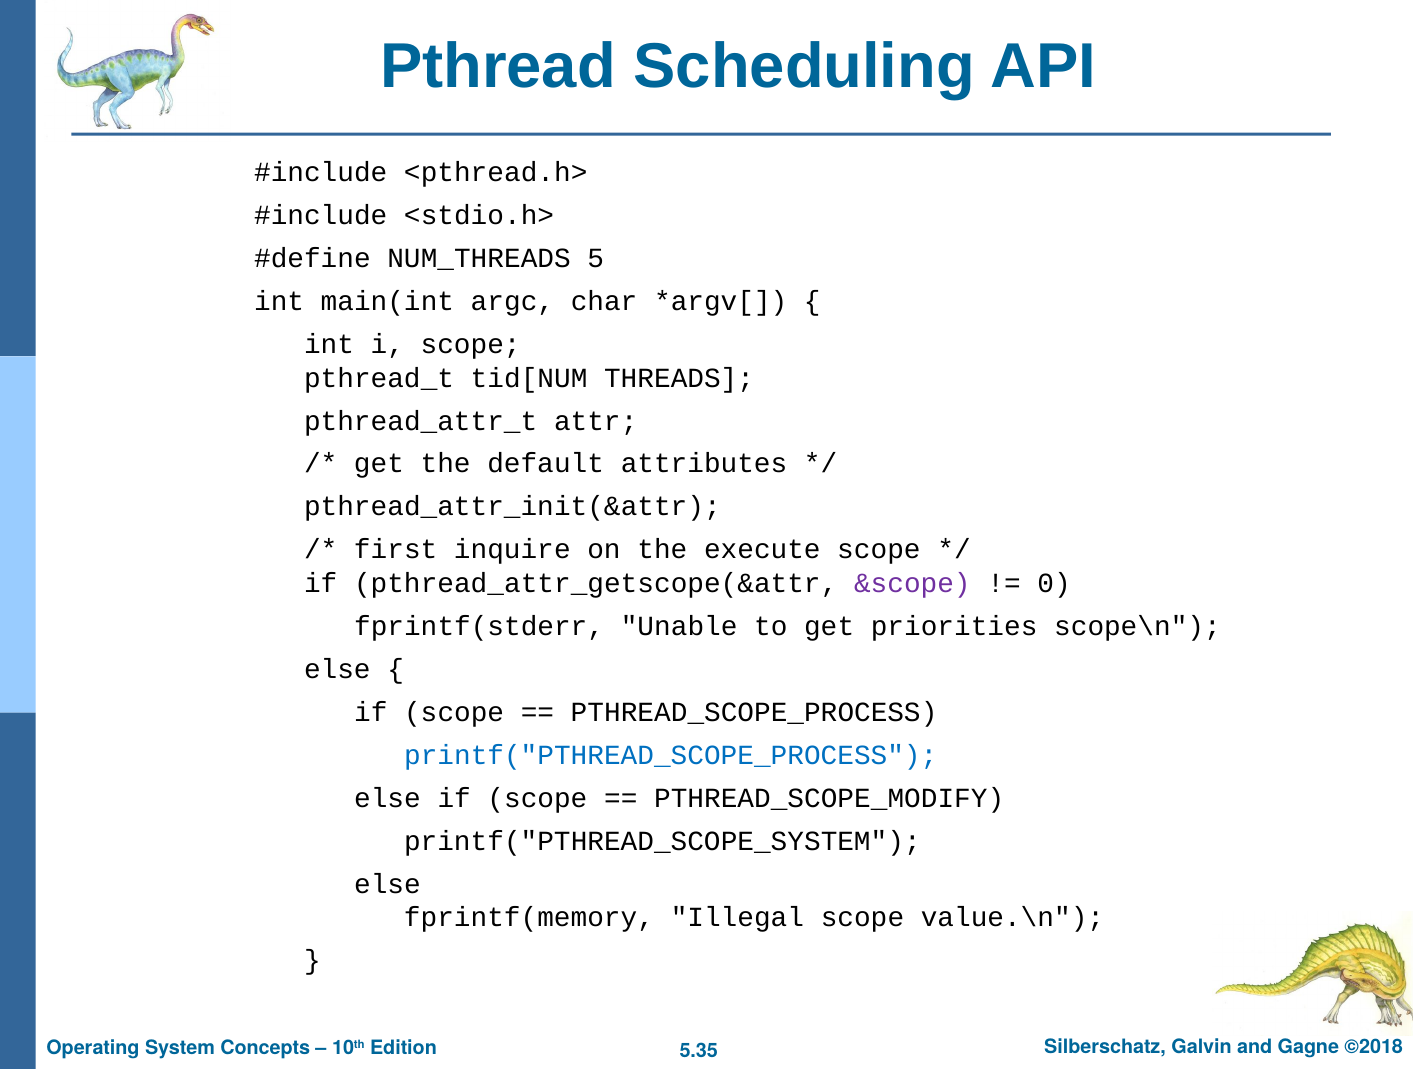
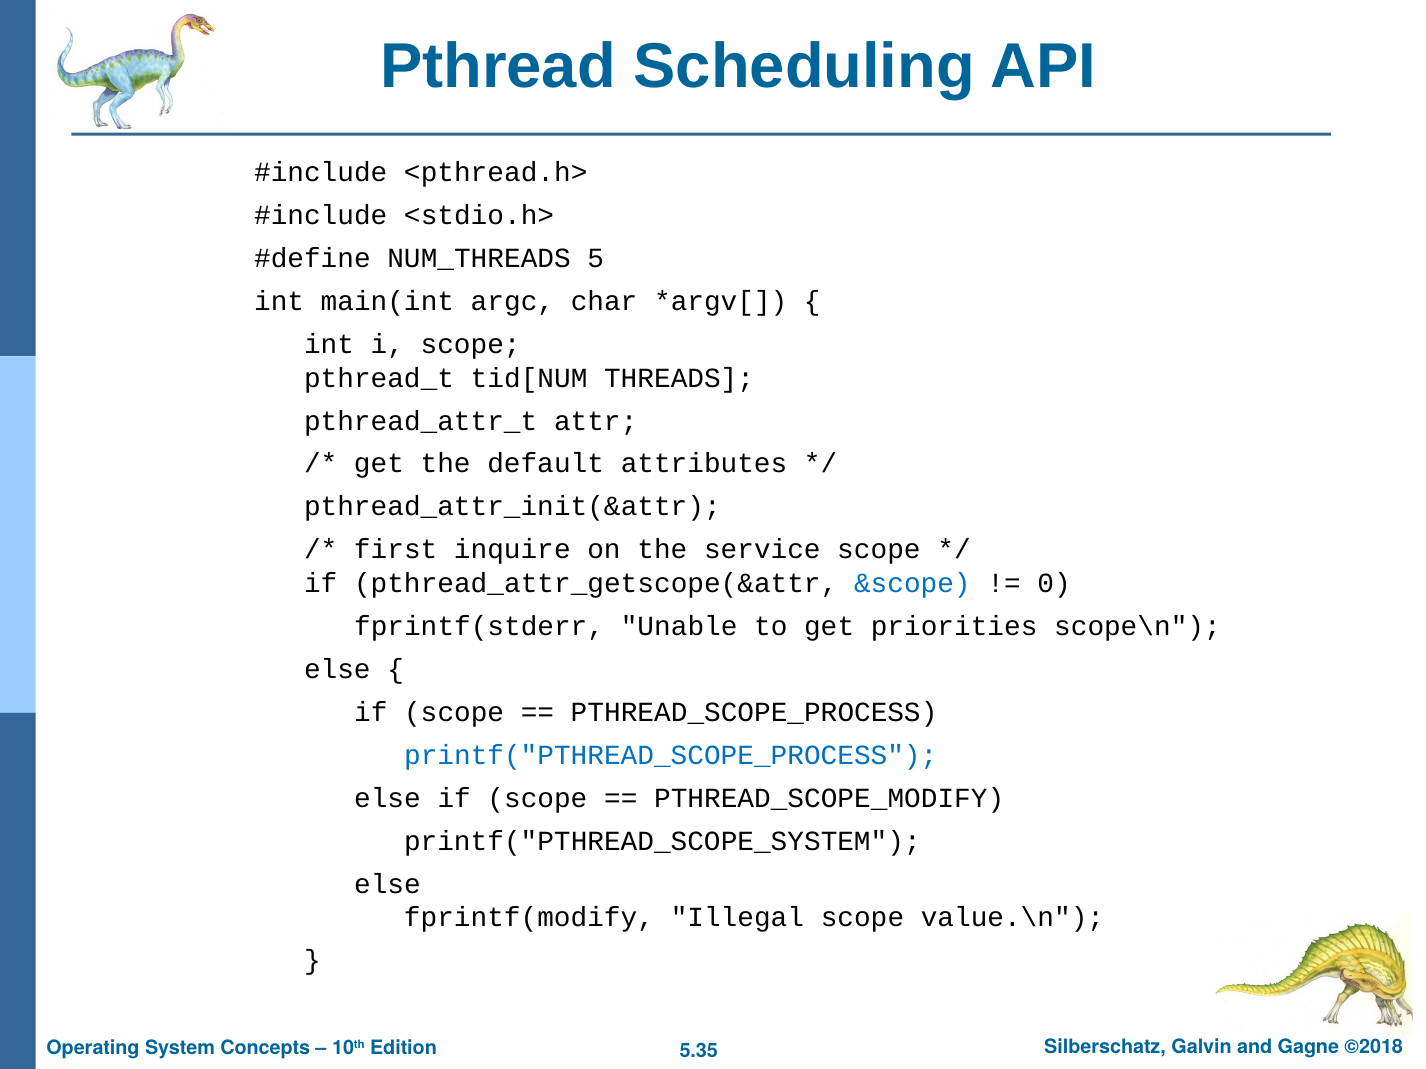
execute: execute -> service (762, 550)
&scope colour: purple -> blue (912, 583)
fprintf(memory: fprintf(memory -> fprintf(modify (529, 918)
